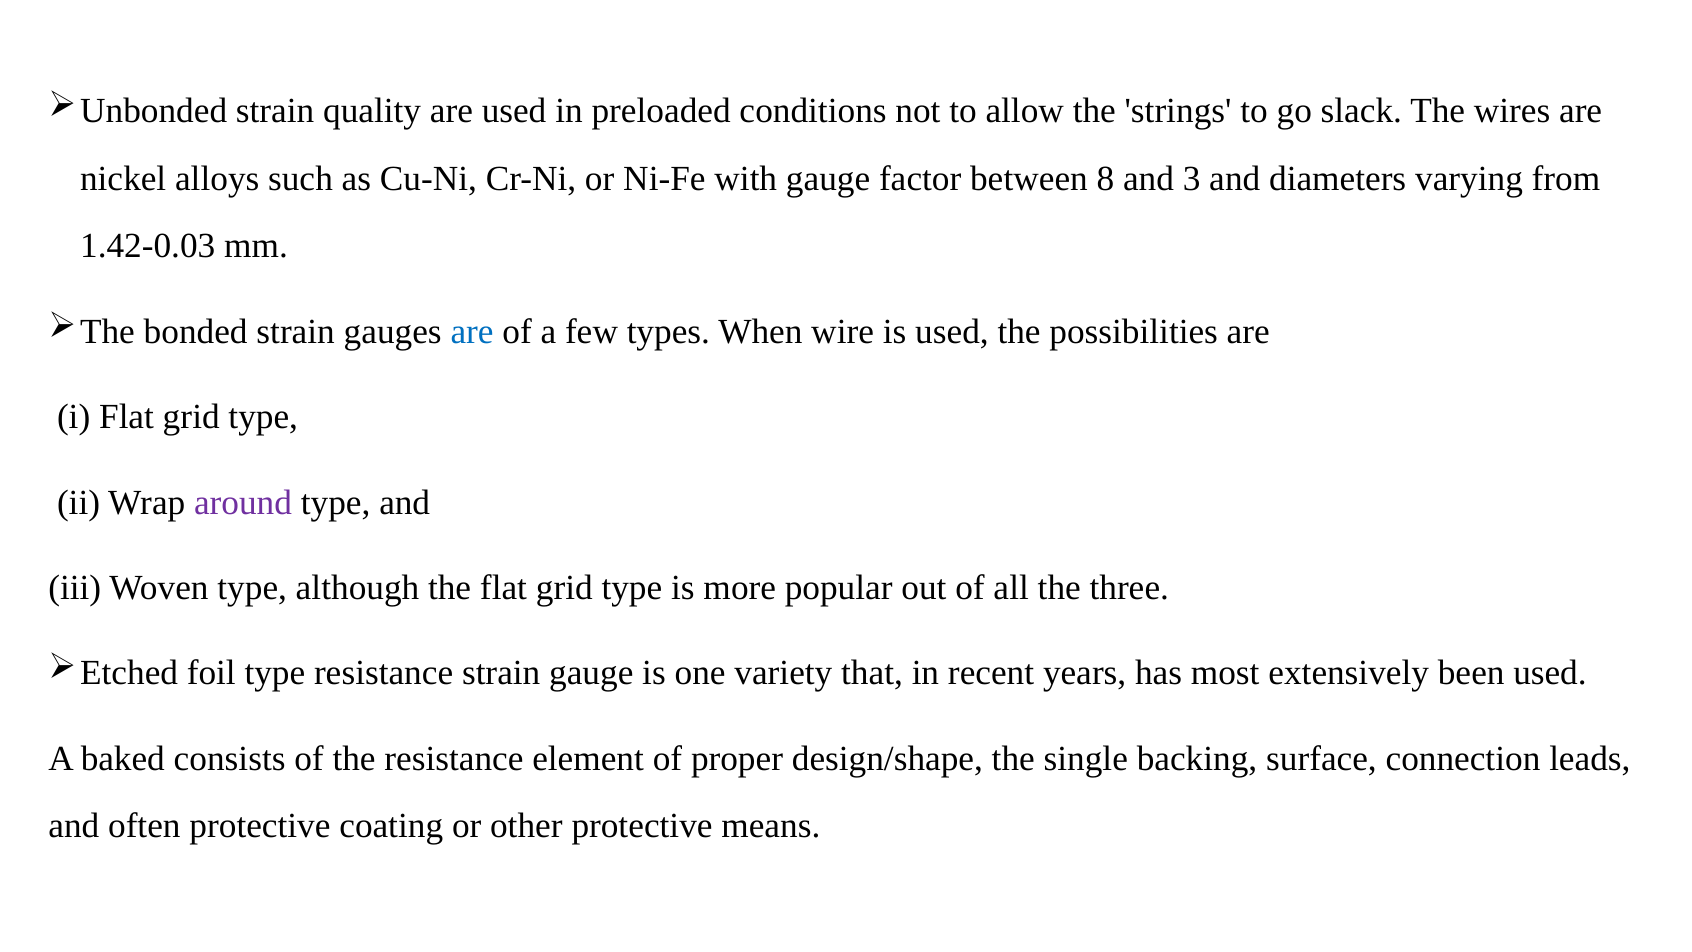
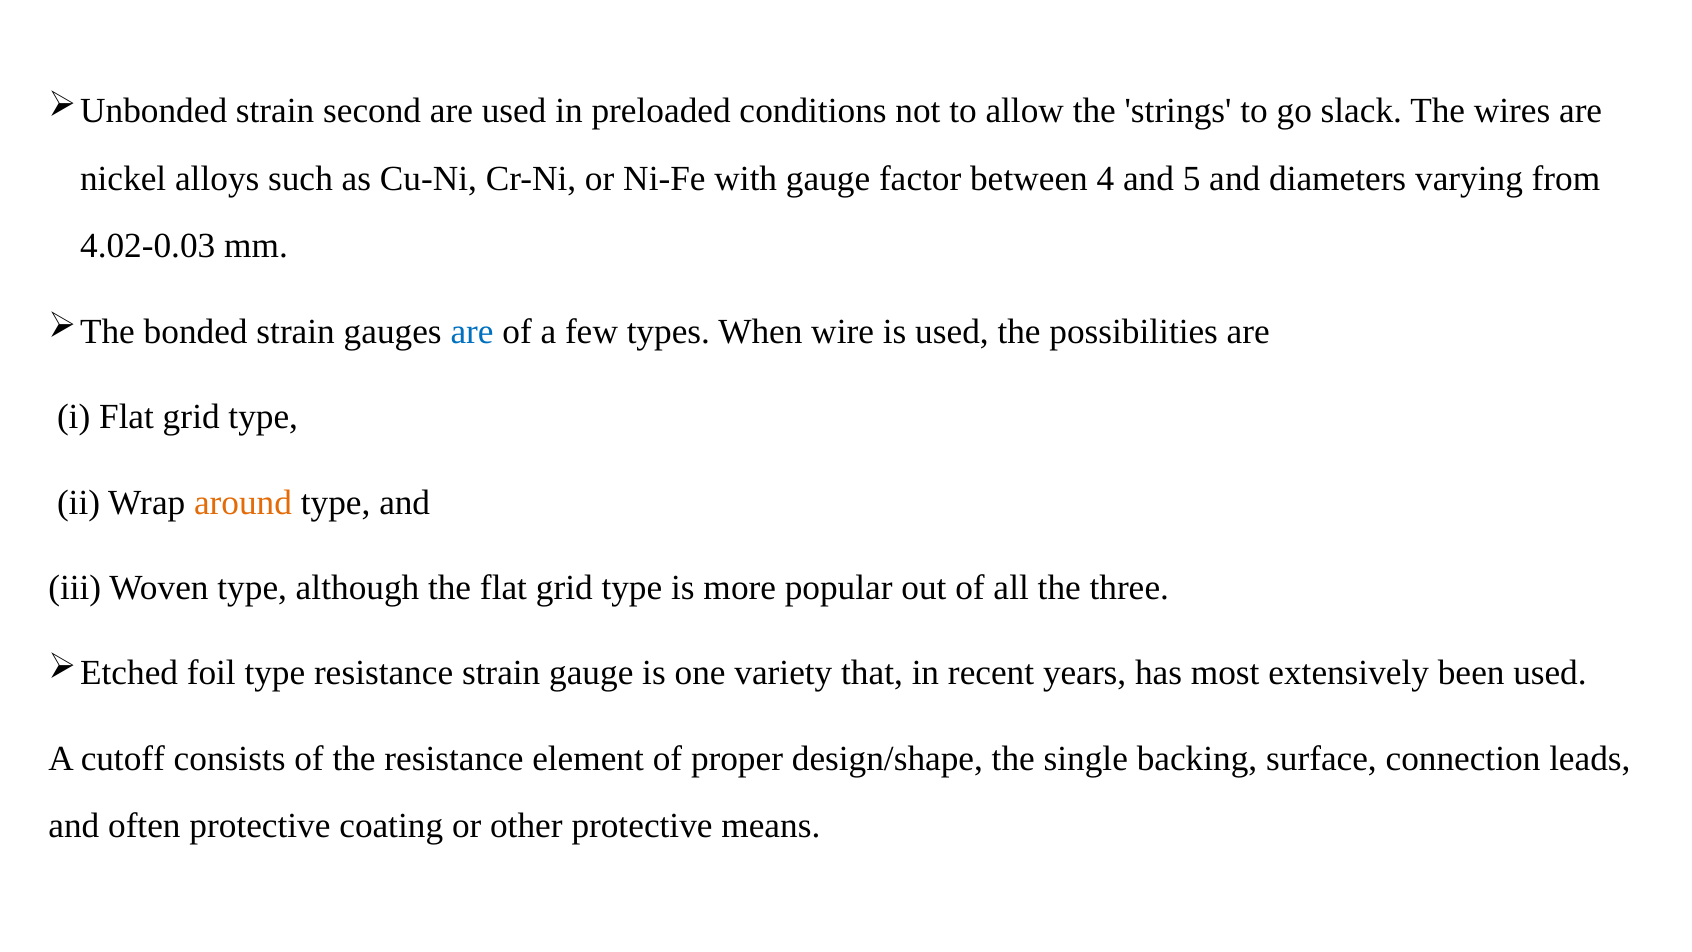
quality: quality -> second (372, 111)
8: 8 -> 4 (1105, 179)
3: 3 -> 5 (1192, 179)
1.42-0.03: 1.42-0.03 -> 4.02-0.03 (148, 246)
around colour: purple -> orange (243, 502)
baked: baked -> cutoff (123, 758)
